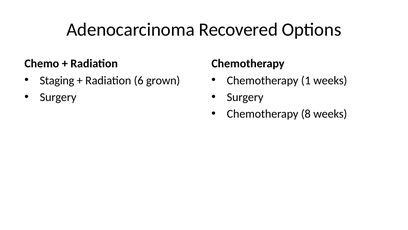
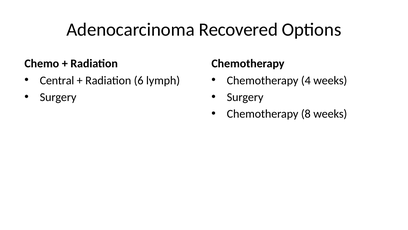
Staging: Staging -> Central (57, 80)
grown: grown -> lymph (163, 80)
1: 1 -> 4 (306, 80)
